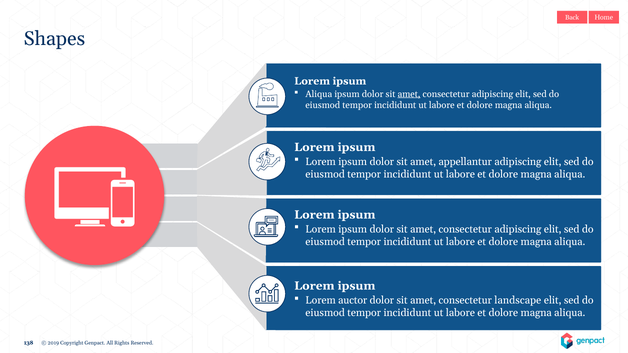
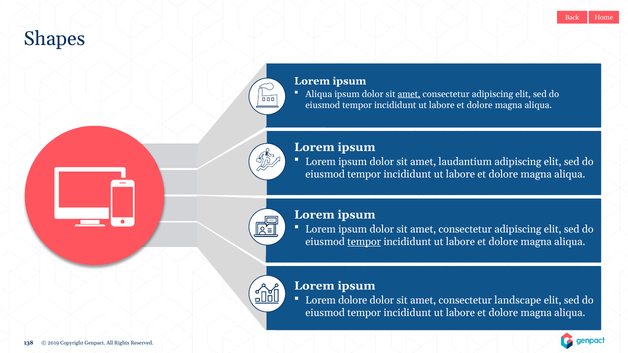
appellantur: appellantur -> laudantium (465, 162)
tempor underline: none -> present (364, 242)
Lorem auctor: auctor -> dolore (353, 300)
